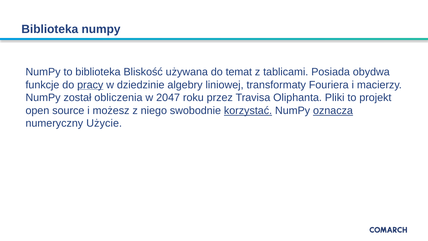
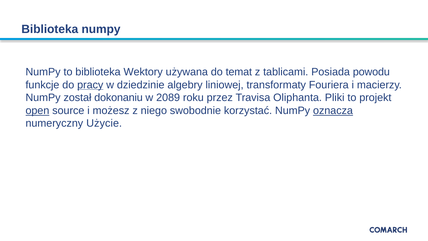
Bliskość: Bliskość -> Wektory (143, 72)
obydwa: obydwa -> powodu (371, 72)
obliczenia: obliczenia -> dokonaniu (119, 98)
2047: 2047 -> 2089 (168, 98)
open underline: none -> present (37, 110)
korzystać underline: present -> none (248, 110)
